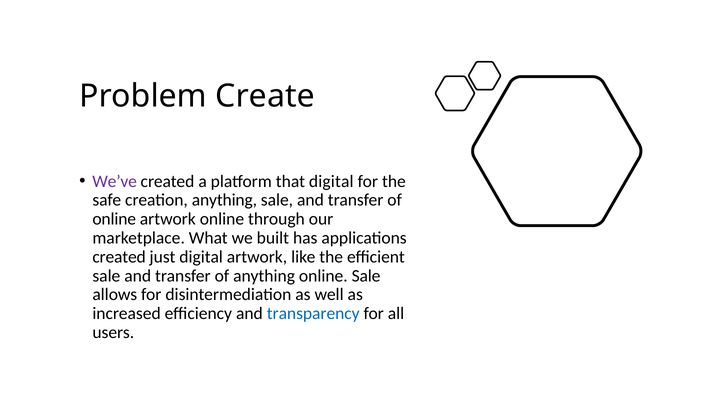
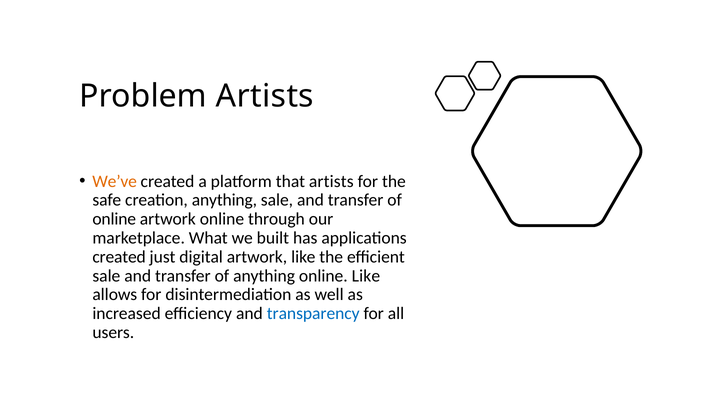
Problem Create: Create -> Artists (265, 96)
We’ve colour: purple -> orange (115, 181)
that digital: digital -> artists (331, 181)
online Sale: Sale -> Like (366, 276)
